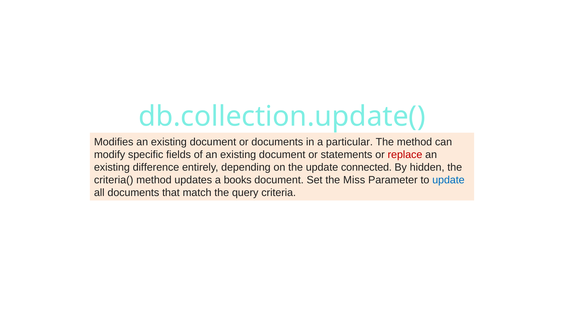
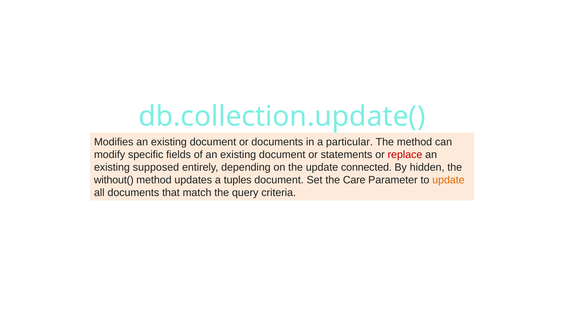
difference: difference -> supposed (156, 167)
criteria(: criteria( -> without( (114, 180)
books: books -> tuples (238, 180)
Miss: Miss -> Care (354, 180)
update colour: blue -> orange (448, 180)
